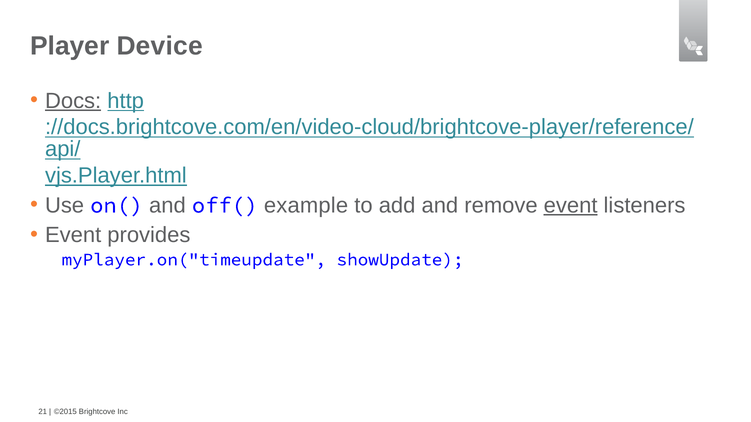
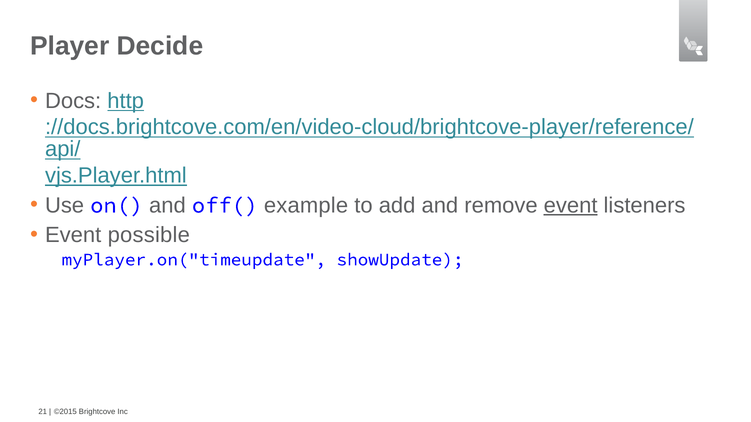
Device: Device -> Decide (160, 46)
Docs underline: present -> none (73, 101)
provides: provides -> possible (149, 235)
